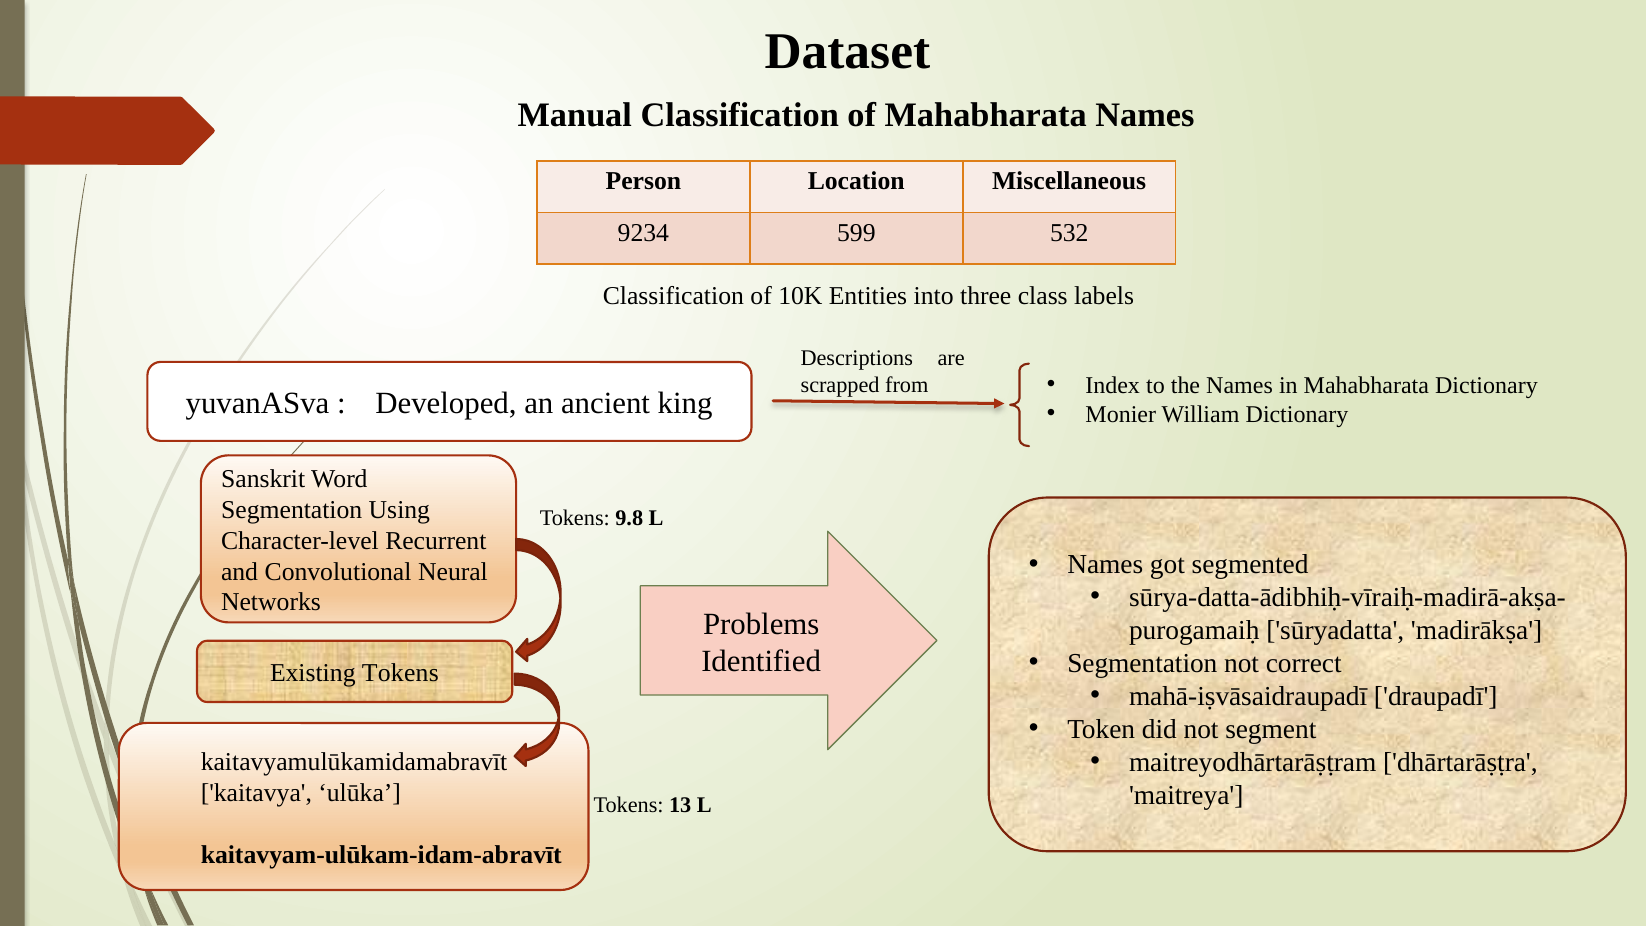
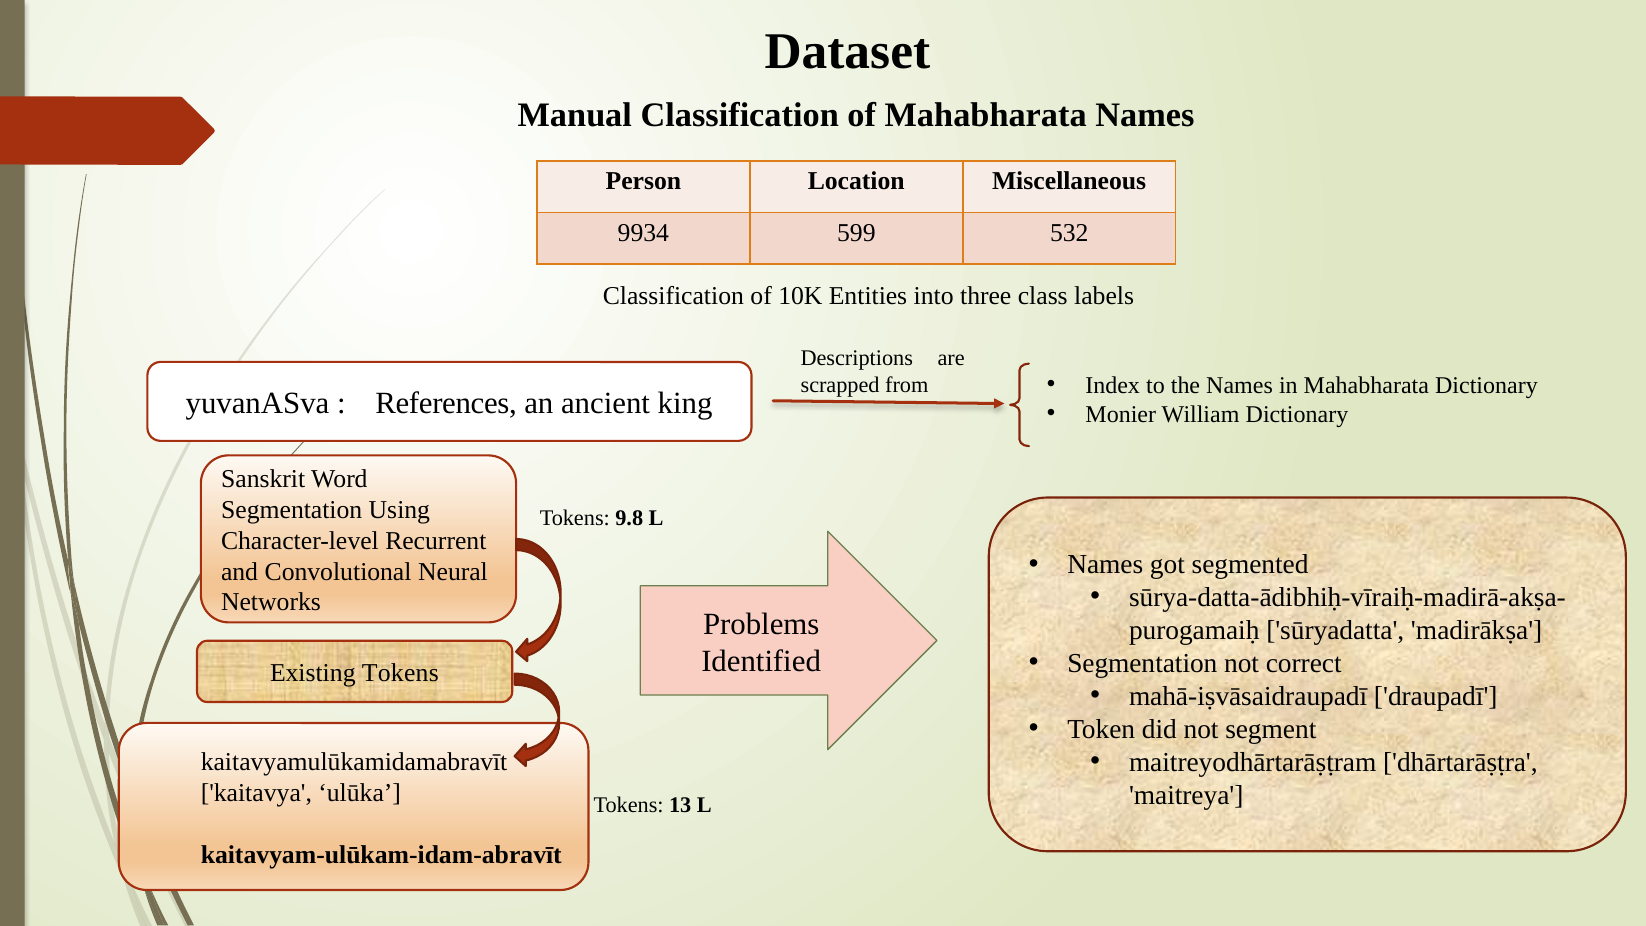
9234: 9234 -> 9934 (643, 233)
Developed: Developed -> References (446, 403)
